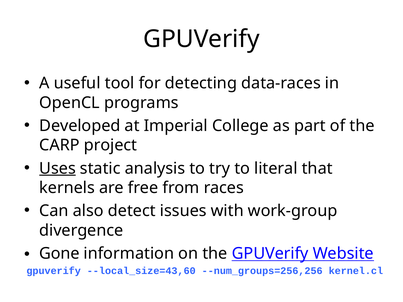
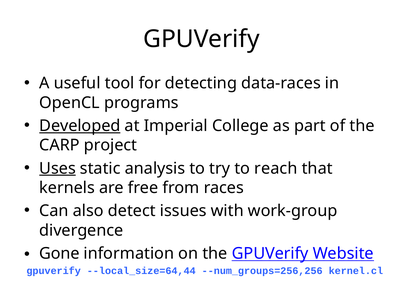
Developed underline: none -> present (80, 126)
literal: literal -> reach (276, 168)
--local_size=43,60: --local_size=43,60 -> --local_size=64,44 (141, 271)
